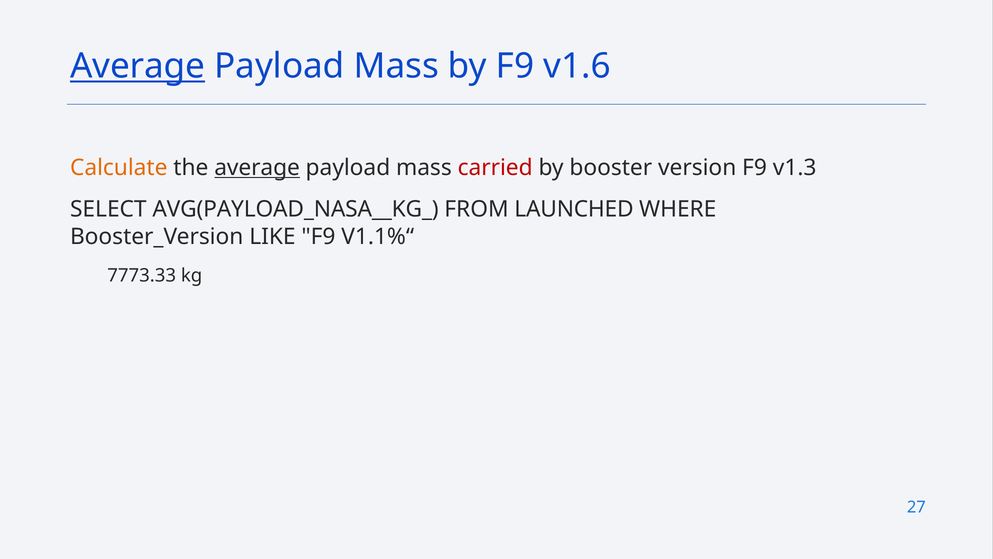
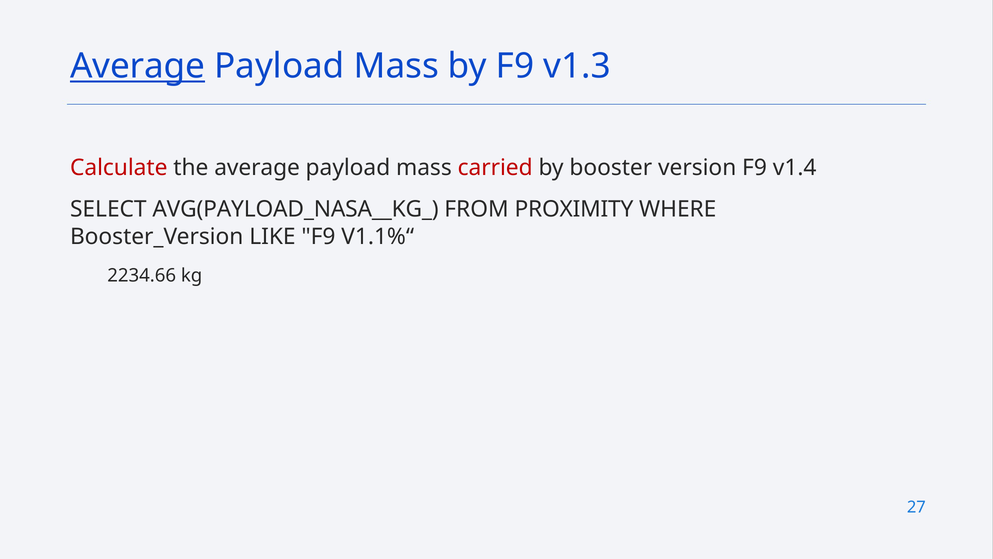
v1.6: v1.6 -> v1.3 (577, 66)
Calculate colour: orange -> red (119, 168)
average underline: present -> none (257, 168)
v1.3: v1.3 -> v1.4 (795, 168)
LAUNCHED: LAUNCHED -> PROXIMITY (574, 209)
7773.33: 7773.33 -> 2234.66 (142, 276)
